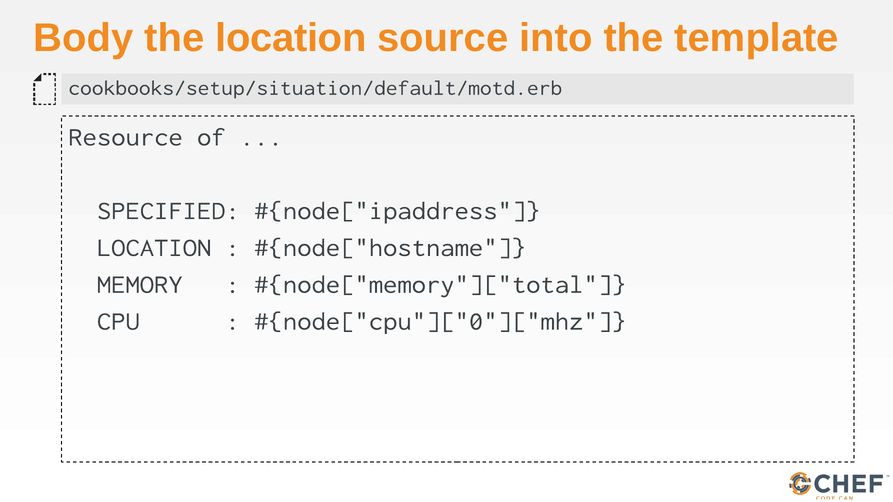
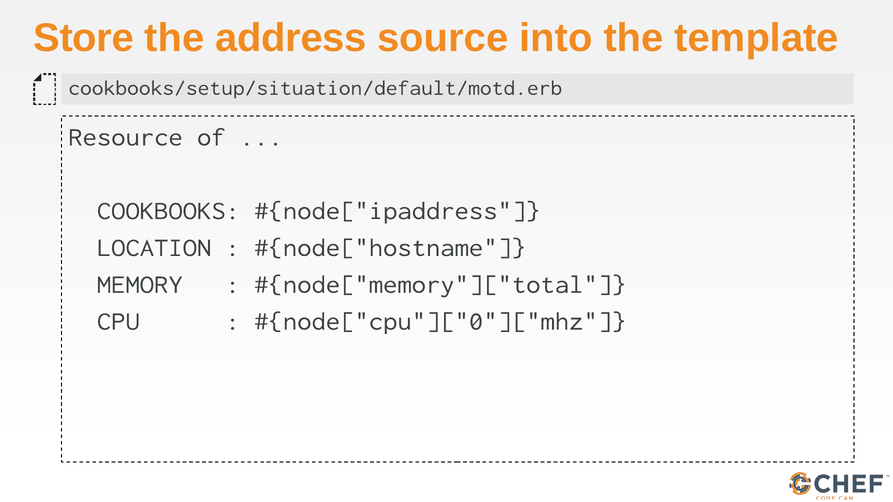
Body: Body -> Store (84, 38)
the location: location -> address (291, 38)
SPECIFIED: SPECIFIED -> COOKBOOKS (168, 211)
